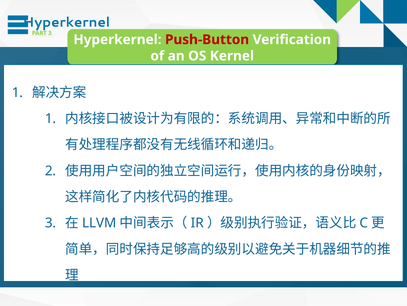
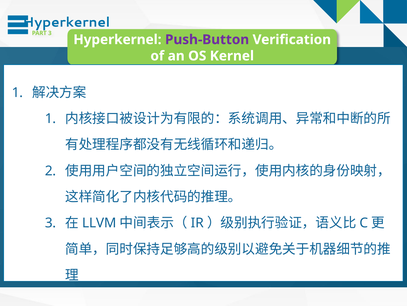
Push-Button colour: red -> purple (207, 40)
